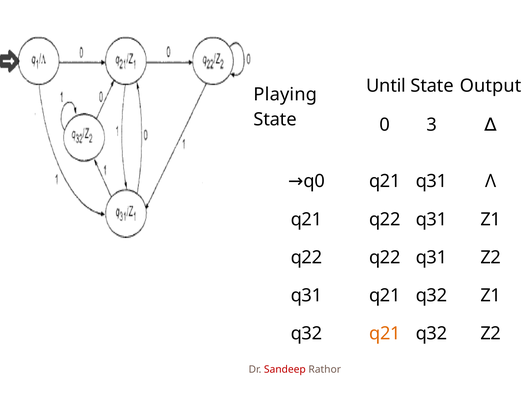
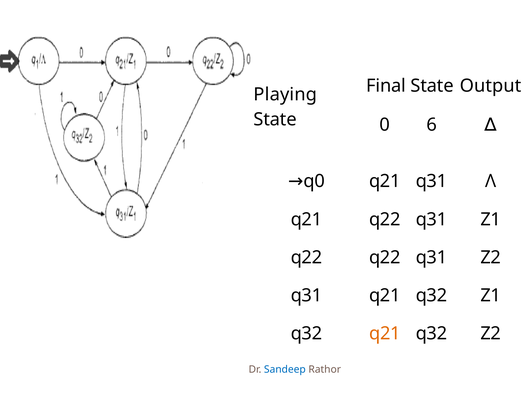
Until: Until -> Final (386, 86)
3: 3 -> 6 (432, 125)
Sandeep colour: red -> blue (285, 369)
